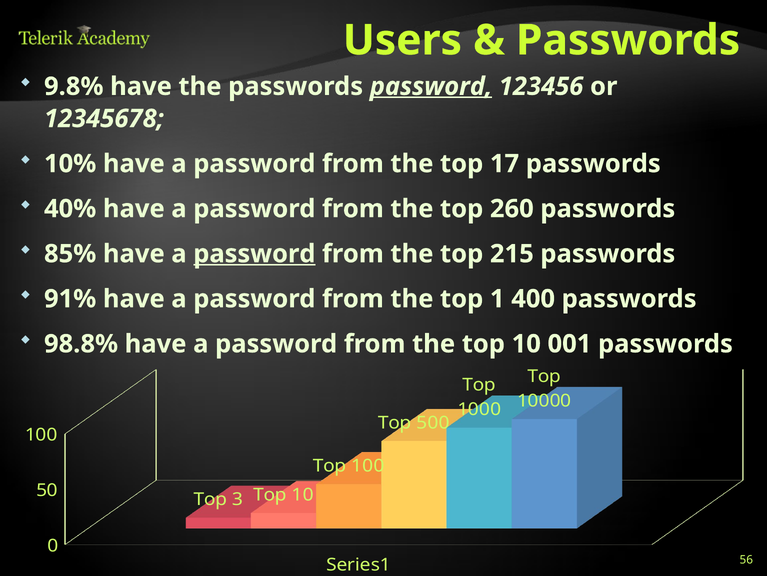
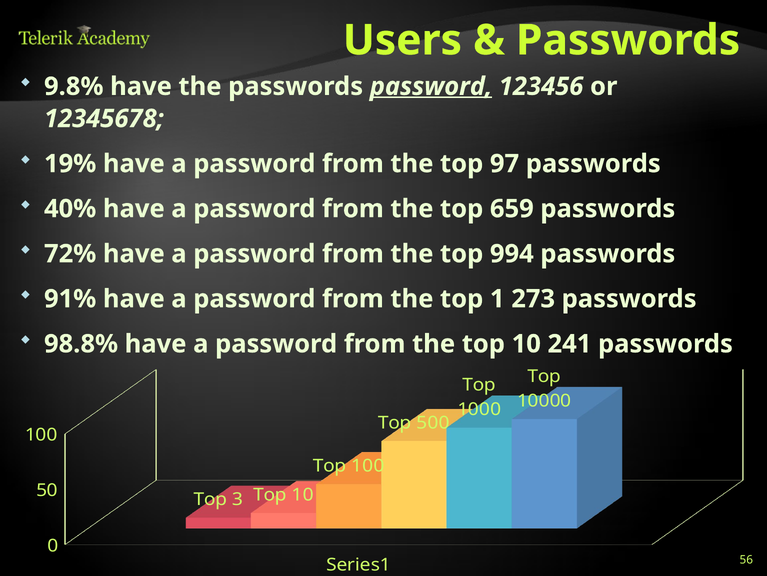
10%: 10% -> 19% (70, 164)
17: 17 -> 97 (505, 164)
260: 260 -> 659 (512, 209)
85%: 85% -> 72% (70, 254)
password underline: present -> none (254, 254)
215: 215 -> 994 (512, 254)
400: 400 -> 273 (533, 299)
001: 001 -> 241 (569, 344)
